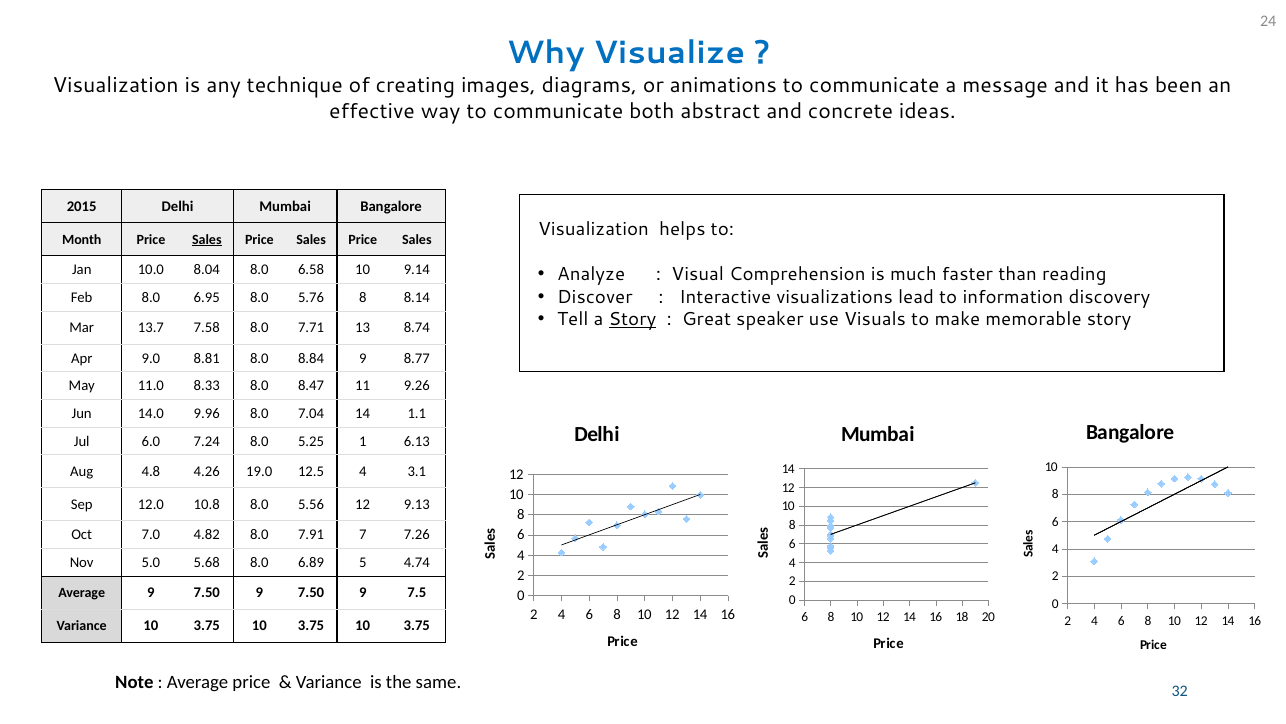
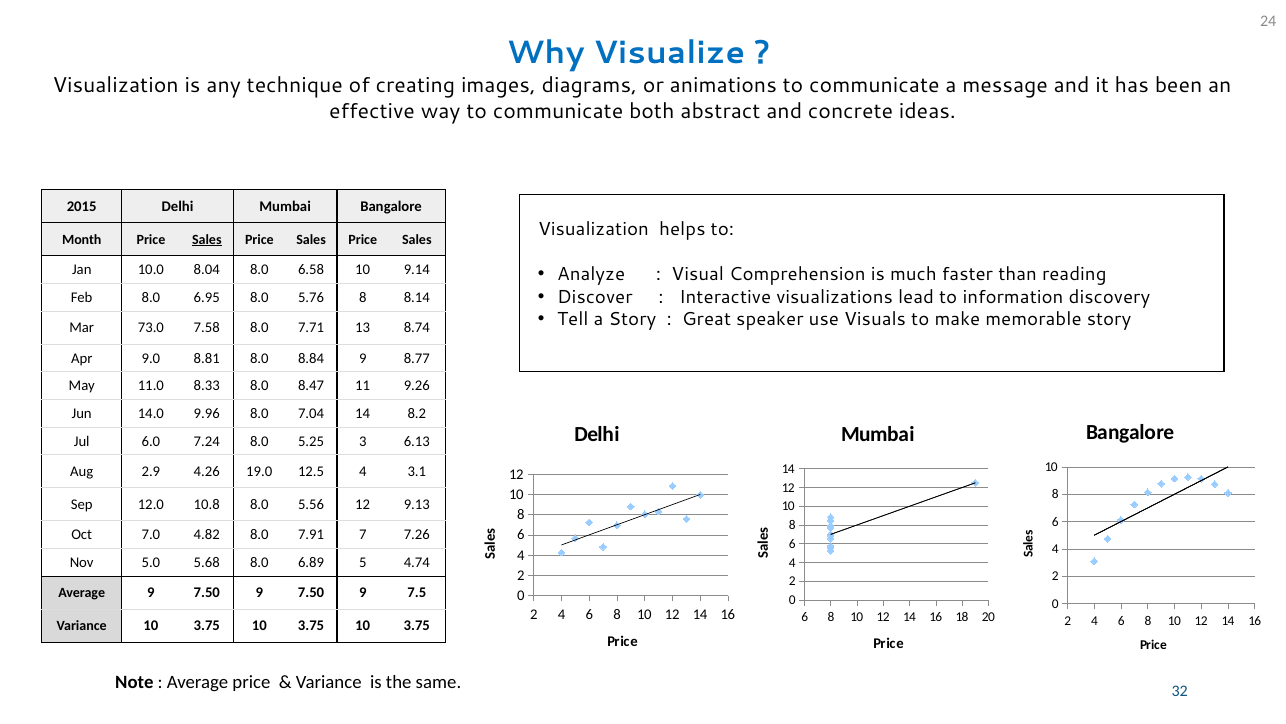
Story underline: present -> none (632, 319)
13.7: 13.7 -> 73.0 (151, 328)
1.1: 1.1 -> 8.2 (417, 413)
1: 1 -> 3 (363, 441)
4.8: 4.8 -> 2.9 (151, 471)
